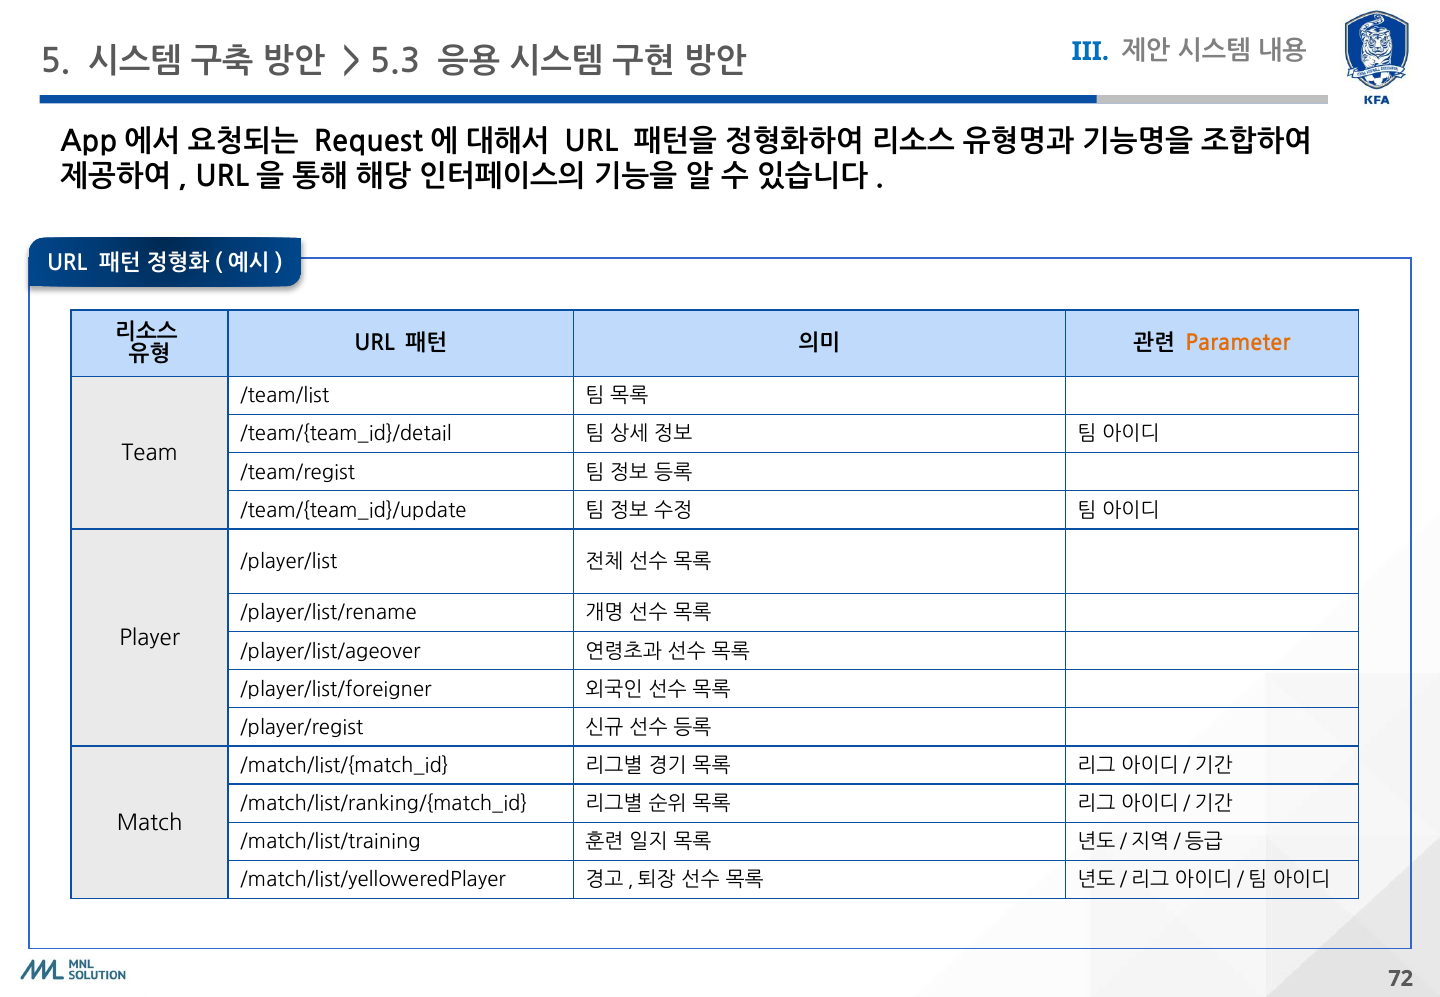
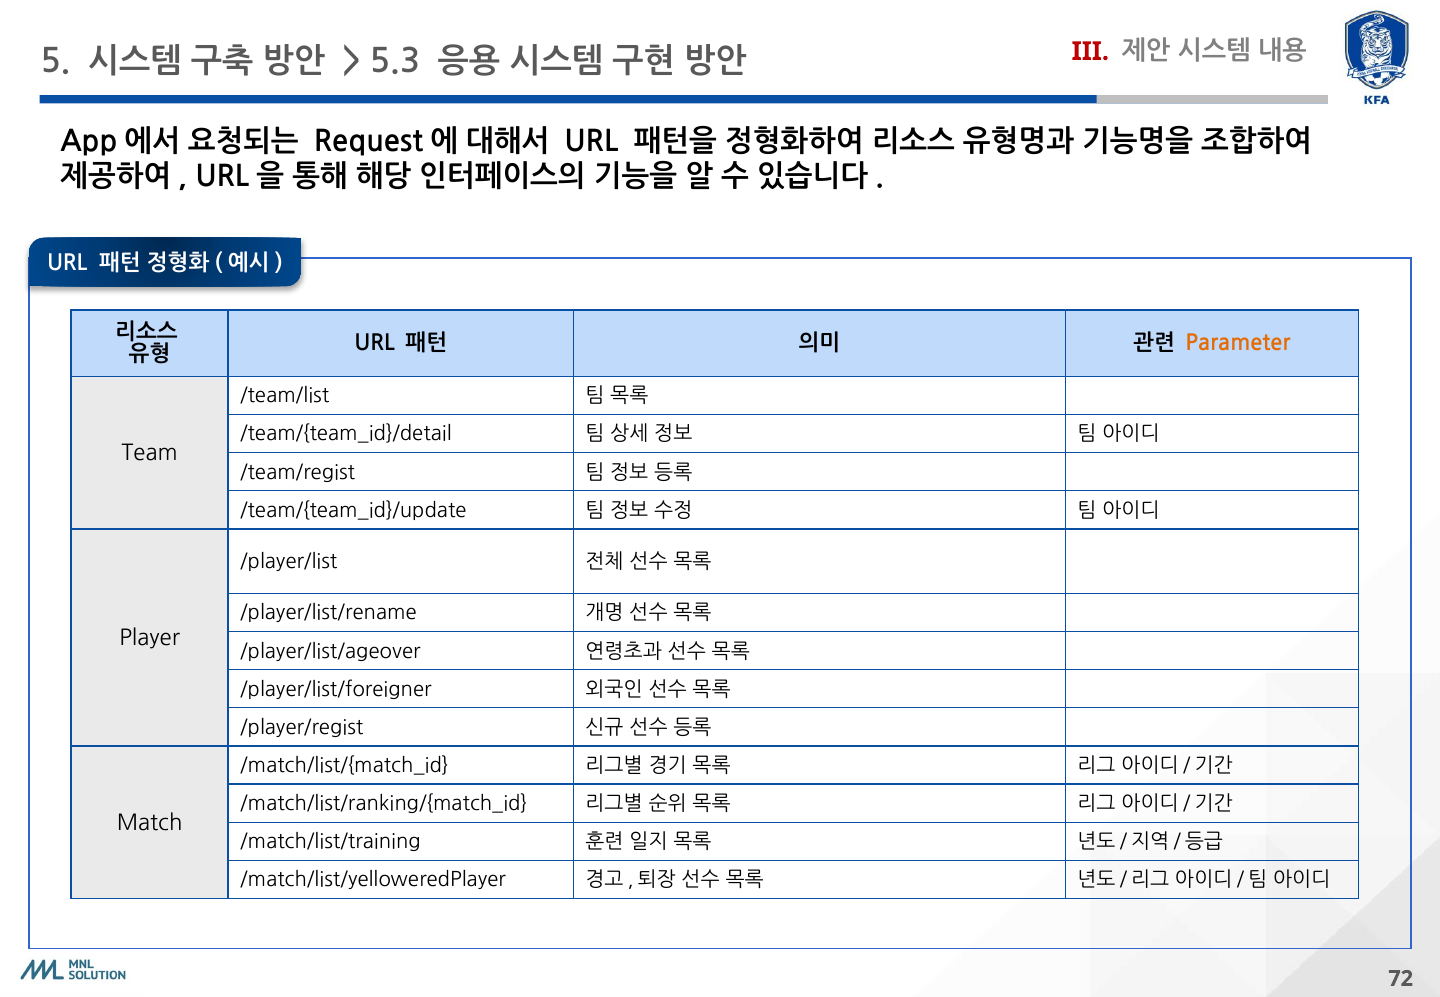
III colour: blue -> red (1090, 51)
